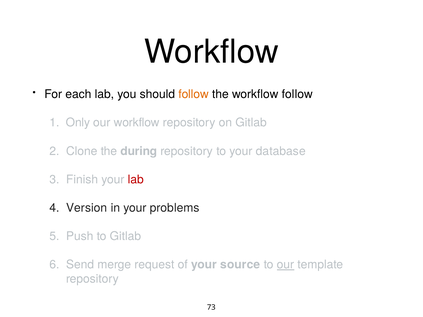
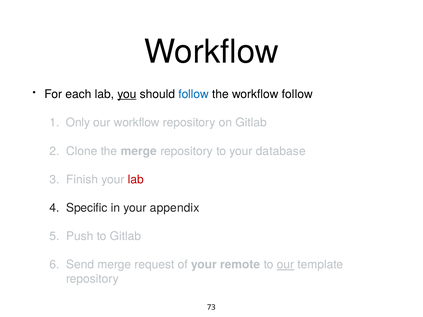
you underline: none -> present (127, 94)
follow colour: orange -> blue (194, 94)
the during: during -> merge (139, 151)
Version: Version -> Specific (87, 208)
problems: problems -> appendix (175, 208)
source: source -> remote (240, 265)
